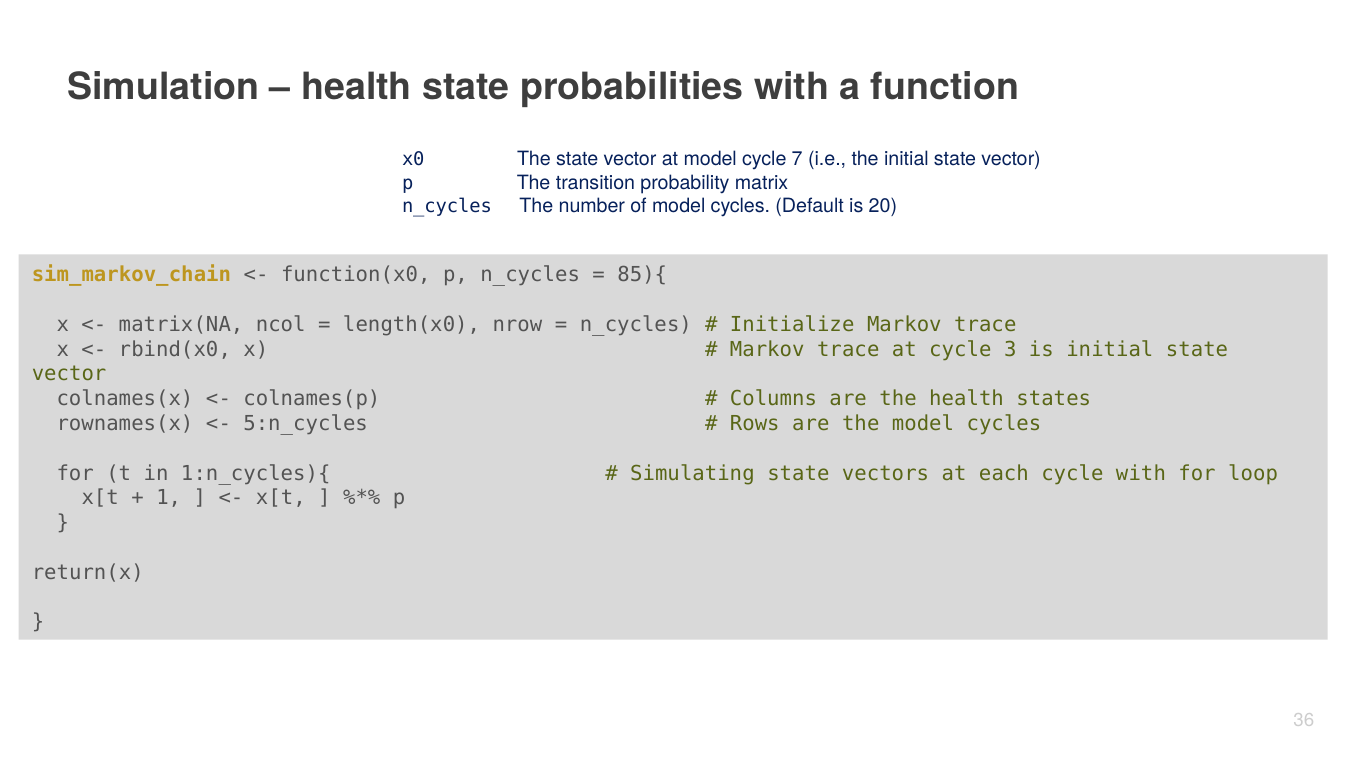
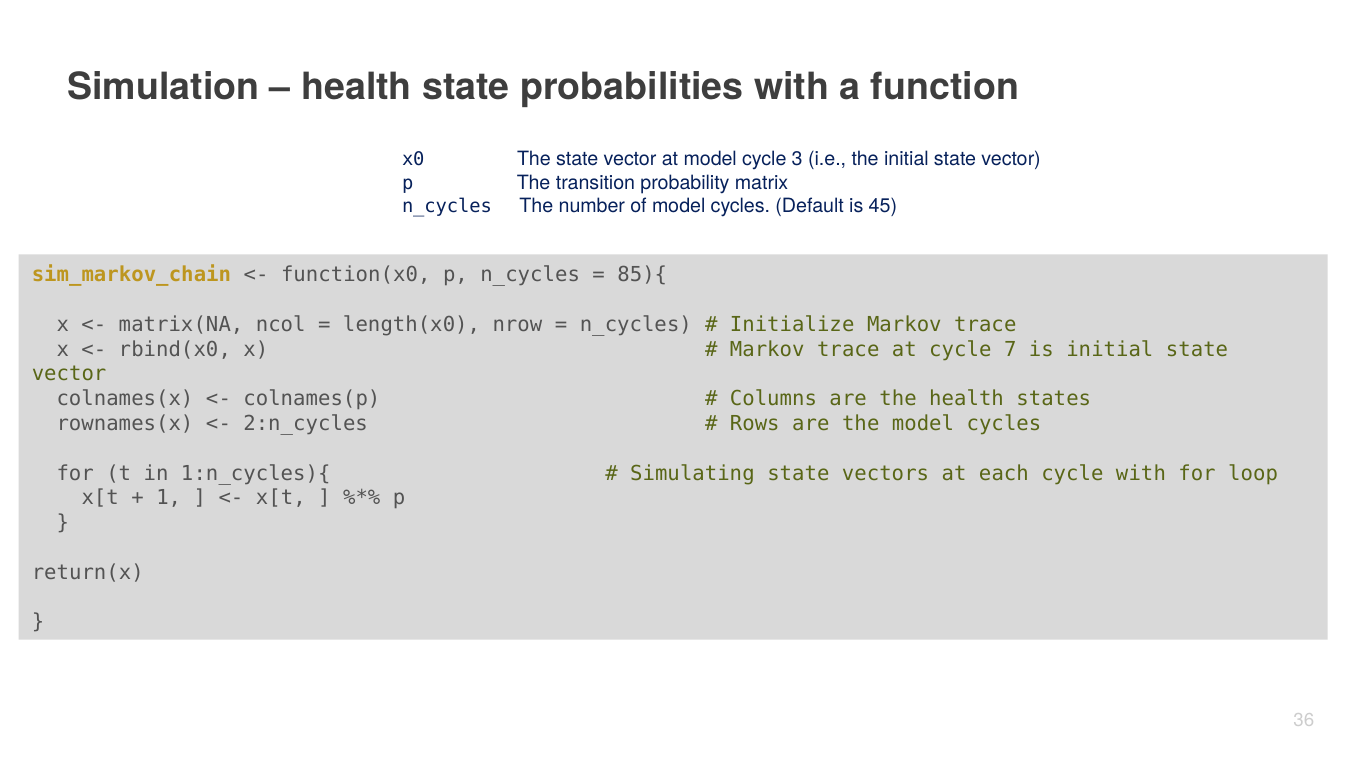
7: 7 -> 3 (797, 159)
20: 20 -> 45 (883, 206)
3: 3 -> 7 (1010, 349)
5:n_cycles: 5:n_cycles -> 2:n_cycles (306, 424)
